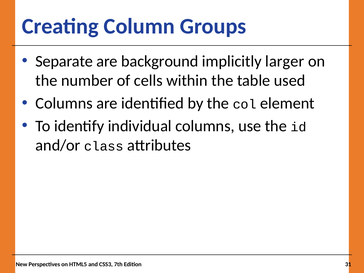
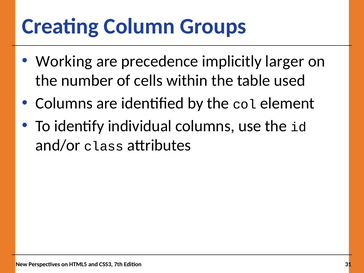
Separate: Separate -> Working (64, 61)
background: background -> precedence (160, 61)
